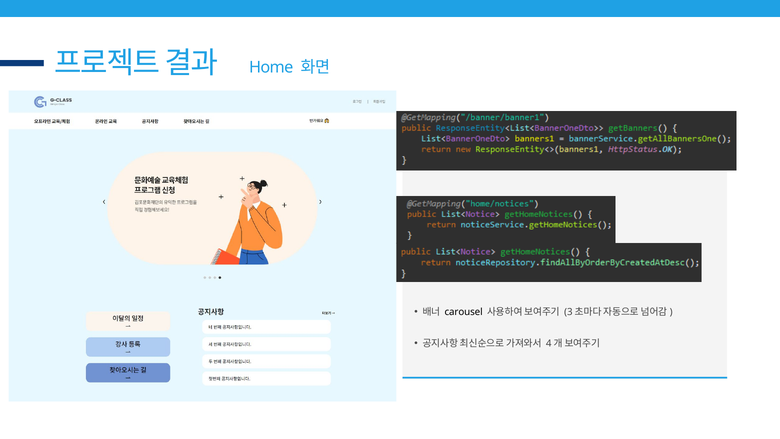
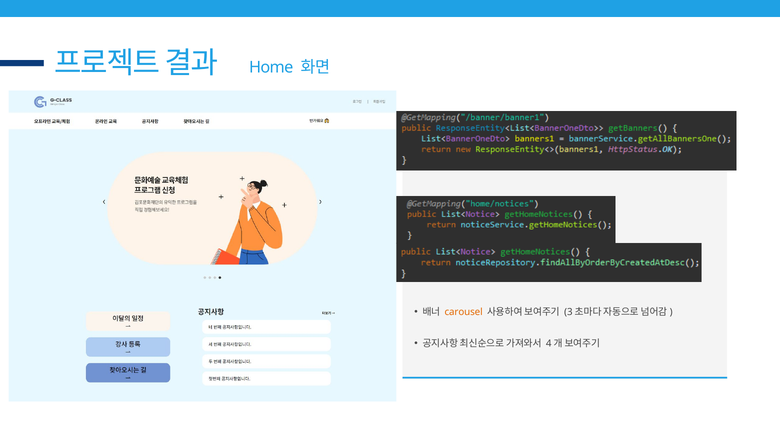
carousel colour: black -> orange (464, 312)
